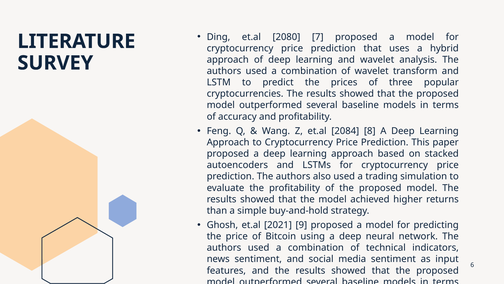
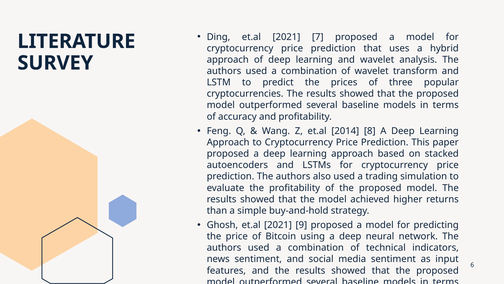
Ding et.al 2080: 2080 -> 2021 (286, 37)
2084: 2084 -> 2014 (345, 131)
